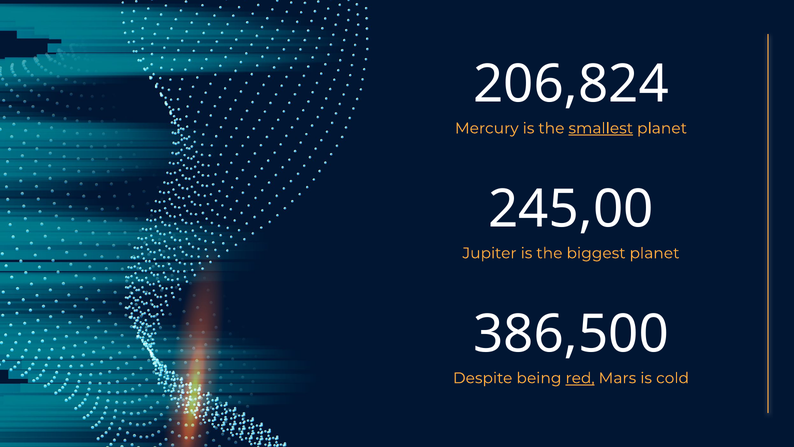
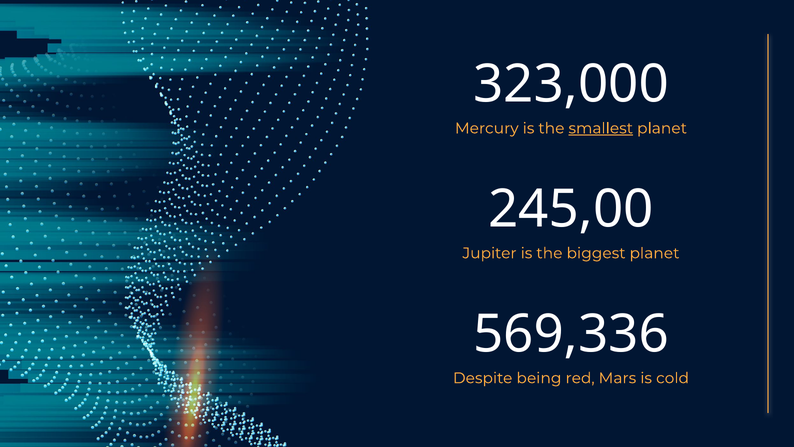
206,824: 206,824 -> 323,000 (571, 84)
386,500: 386,500 -> 569,336 (571, 334)
red underline: present -> none (580, 378)
